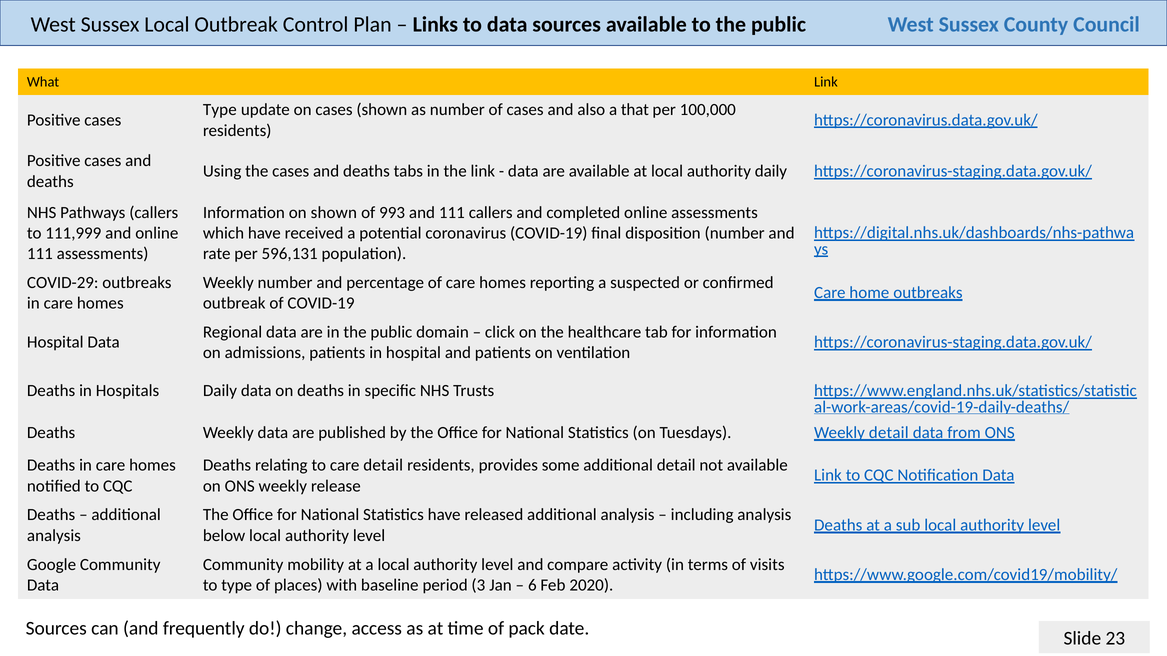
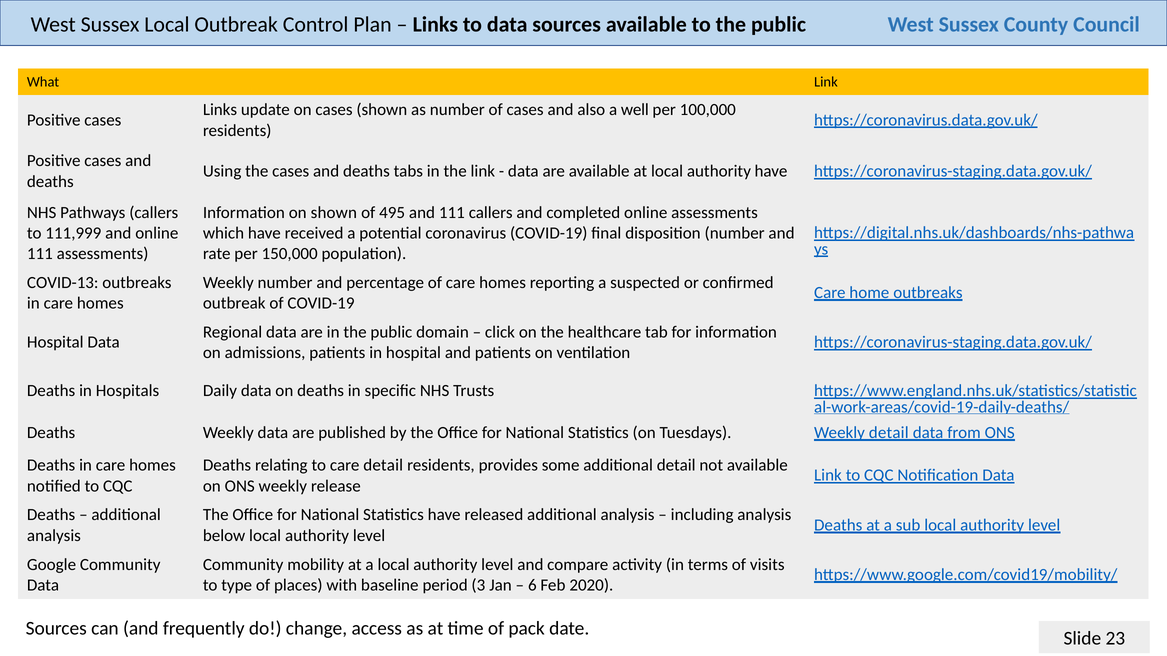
Type: Type -> Links (220, 110)
that: that -> well (635, 110)
authority daily: daily -> have (771, 171)
993: 993 -> 495 (392, 213)
596,131: 596,131 -> 150,000 (290, 254)
COVID-29: COVID-29 -> COVID-13 (63, 283)
